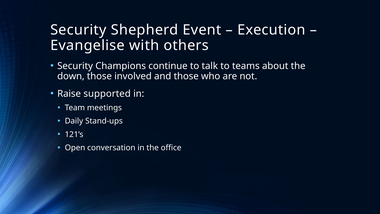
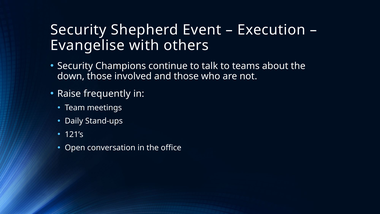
supported: supported -> frequently (107, 94)
